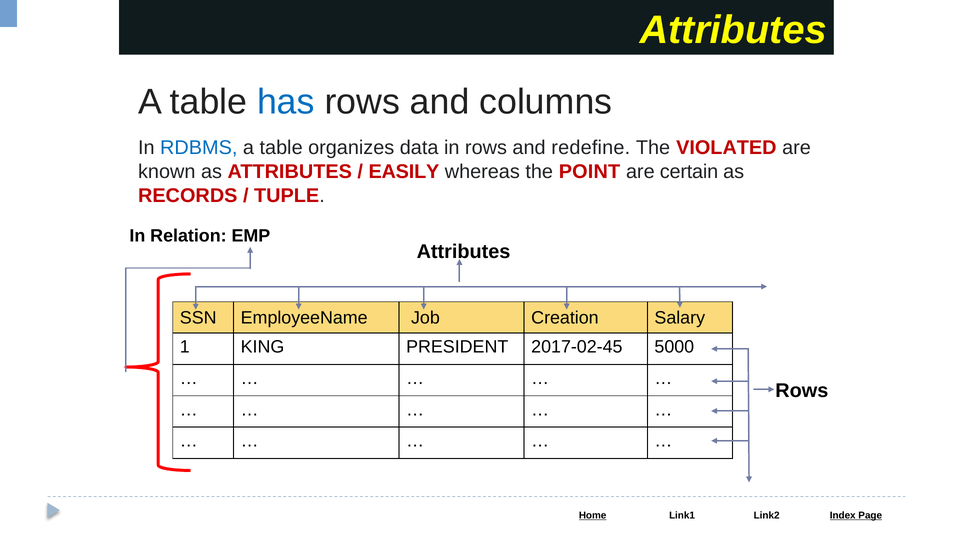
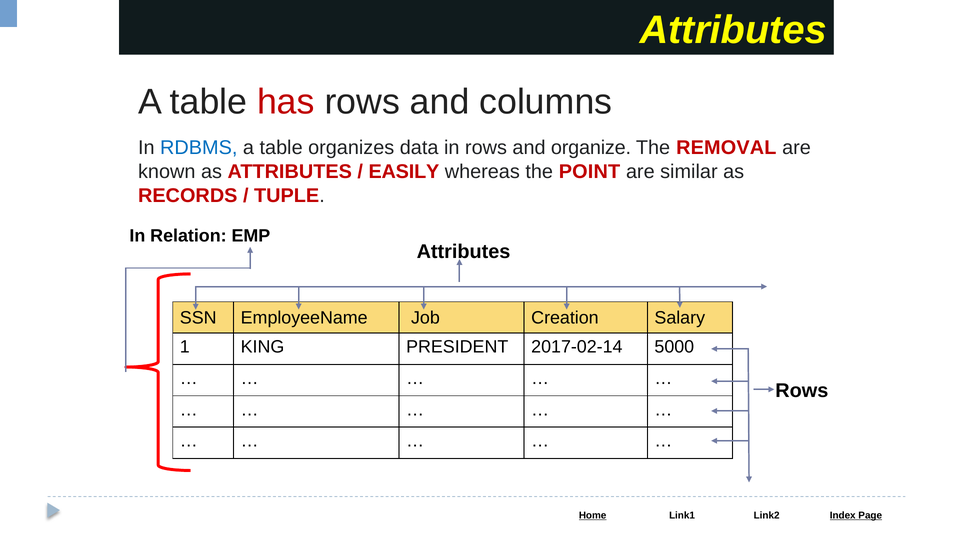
has colour: blue -> red (286, 102)
redefine: redefine -> organize (591, 148)
VIOLATED: VIOLATED -> REMOVAL (726, 148)
certain: certain -> similar (689, 172)
2017-02-45: 2017-02-45 -> 2017-02-14 (577, 347)
